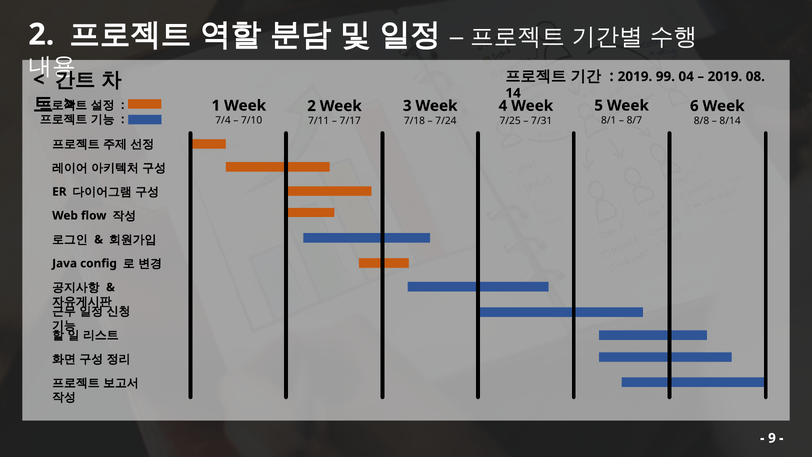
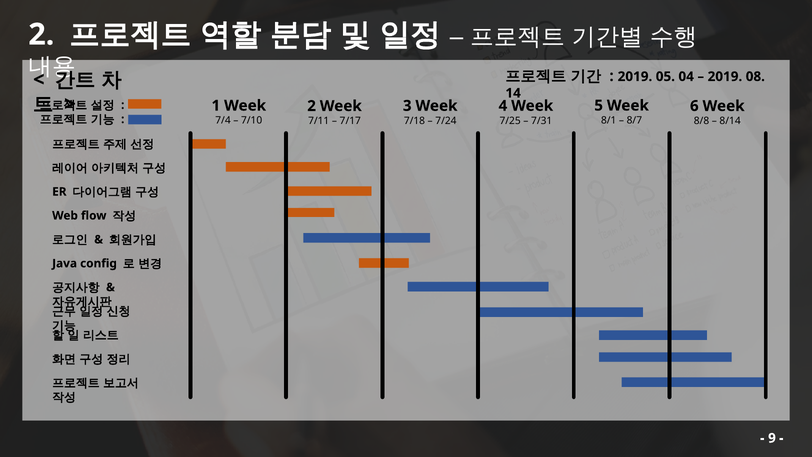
99: 99 -> 05 (665, 77)
